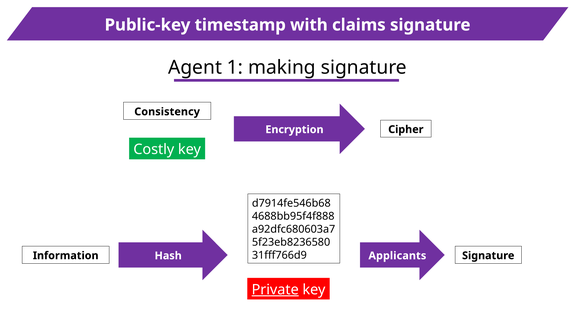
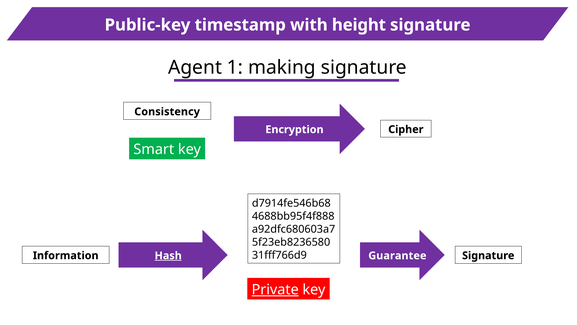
claims: claims -> height (359, 25)
Costly: Costly -> Smart (154, 149)
Hash underline: none -> present (168, 255)
Applicants: Applicants -> Guarantee (397, 255)
